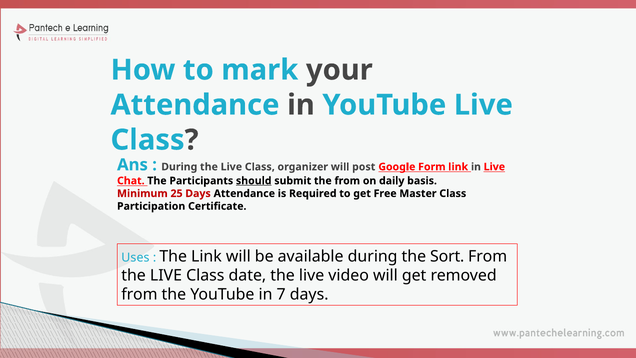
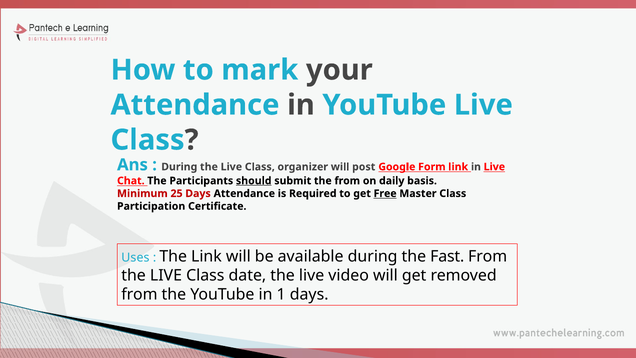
Free underline: none -> present (385, 193)
Sort: Sort -> Fast (447, 256)
7: 7 -> 1 (281, 294)
